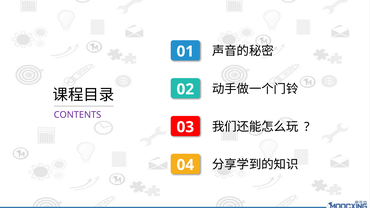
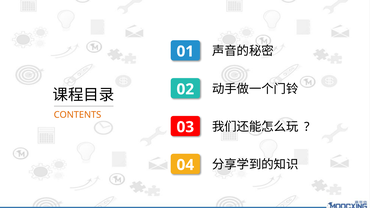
CONTENTS colour: purple -> orange (78, 115)
